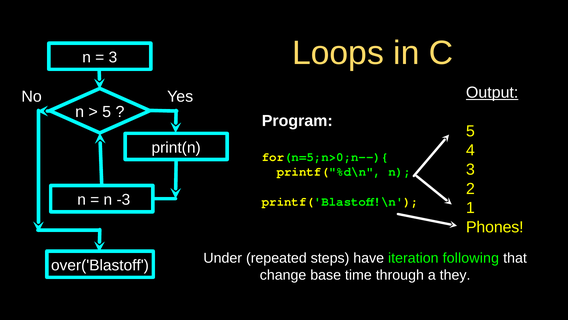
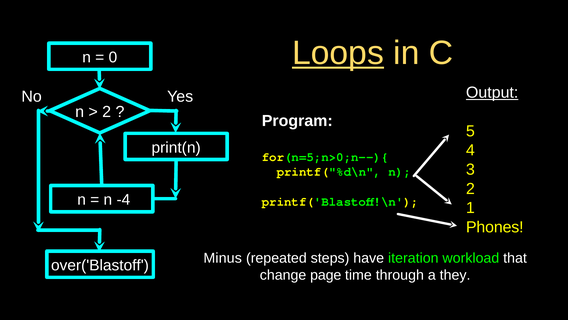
Loops underline: none -> present (338, 53)
3: 3 -> 0 (113, 57)
5: 5 -> 2 (107, 112)
-3: -3 -> -4 (123, 199)
Under: Under -> Minus (223, 258)
following: following -> workload (471, 258)
base: base -> page (326, 275)
